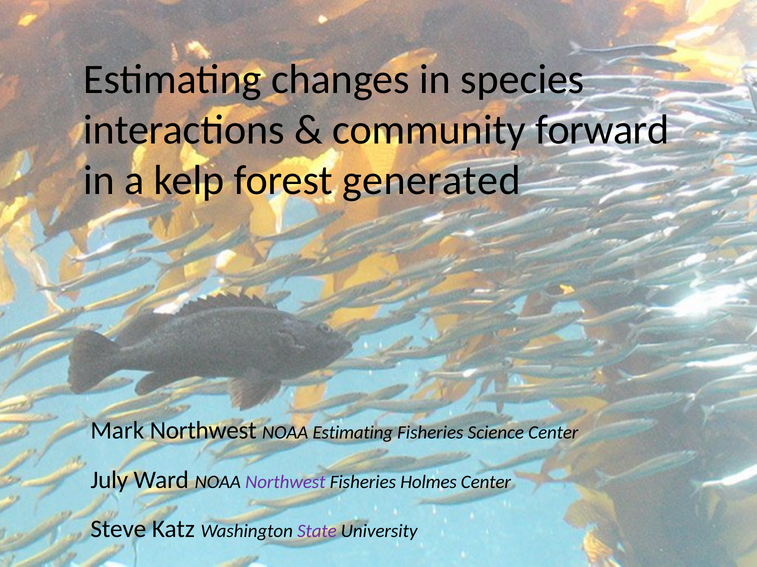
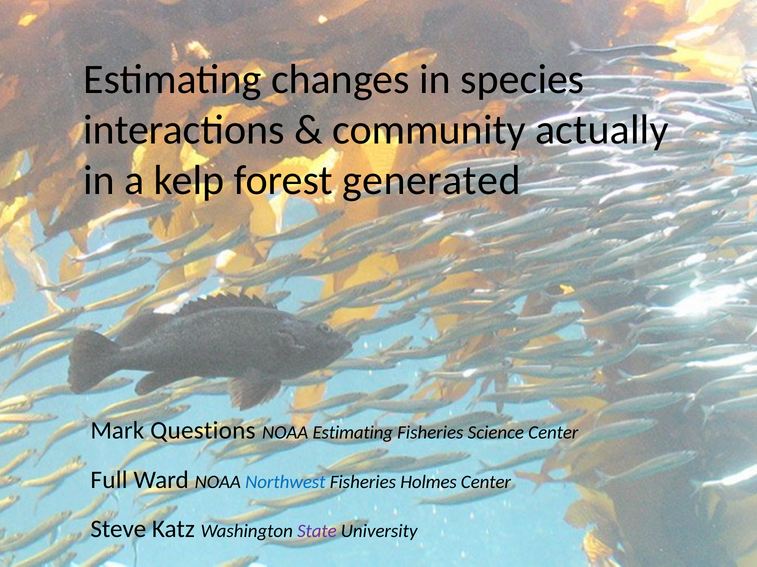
forward: forward -> actually (602, 130)
Mark Northwest: Northwest -> Questions (203, 431)
July: July -> Full (109, 480)
Northwest colour: purple -> blue (285, 482)
